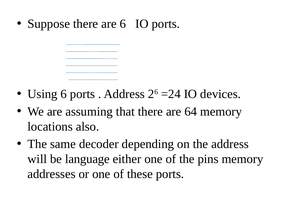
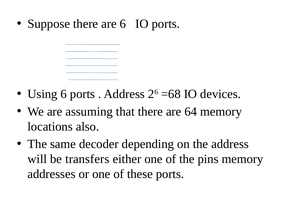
=24: =24 -> =68 (171, 94)
language: language -> transfers (87, 159)
